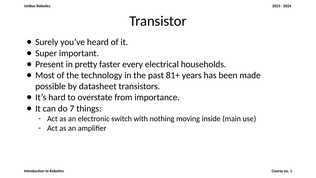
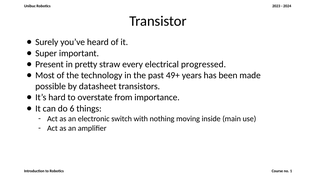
faster: faster -> straw (110, 64)
households: households -> progressed (203, 64)
81+: 81+ -> 49+ (173, 75)
7: 7 -> 6 (72, 108)
